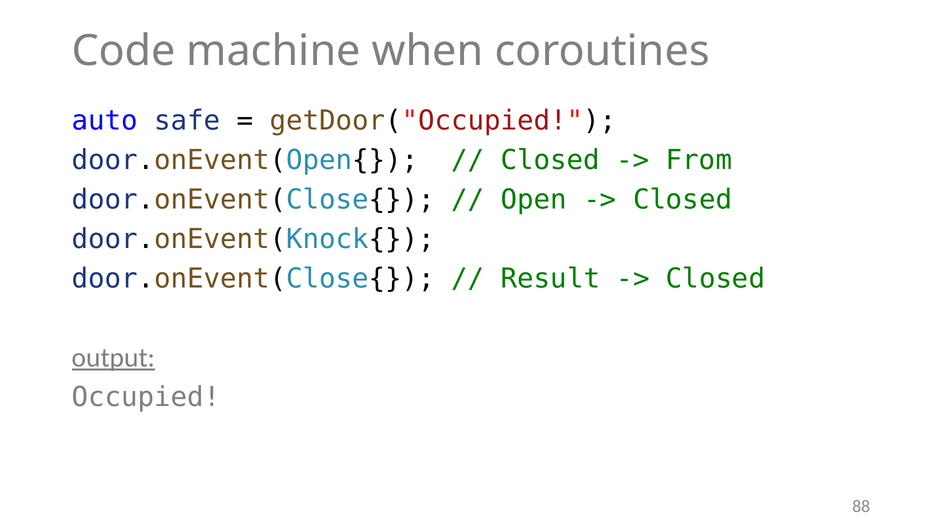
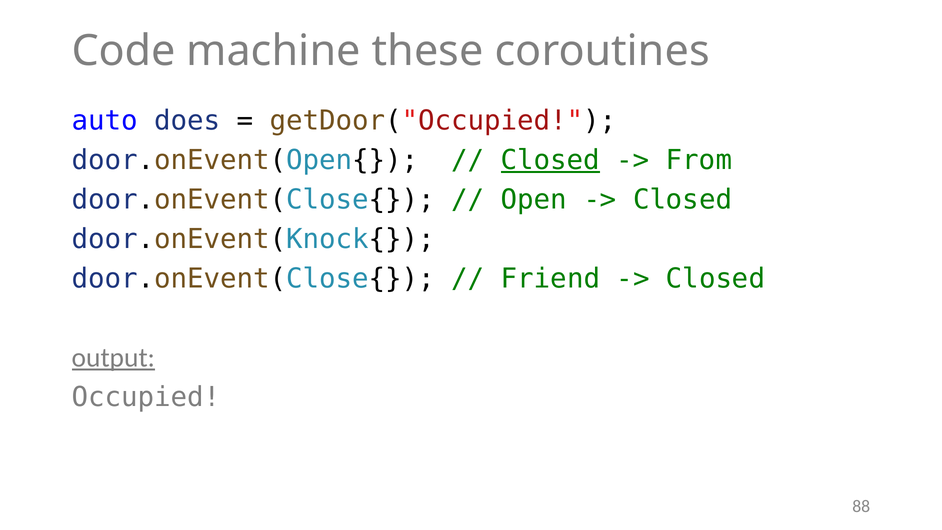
when: when -> these (428, 51)
safe: safe -> does (187, 121)
Closed underline: none -> present (550, 160)
Result: Result -> Friend (550, 279)
